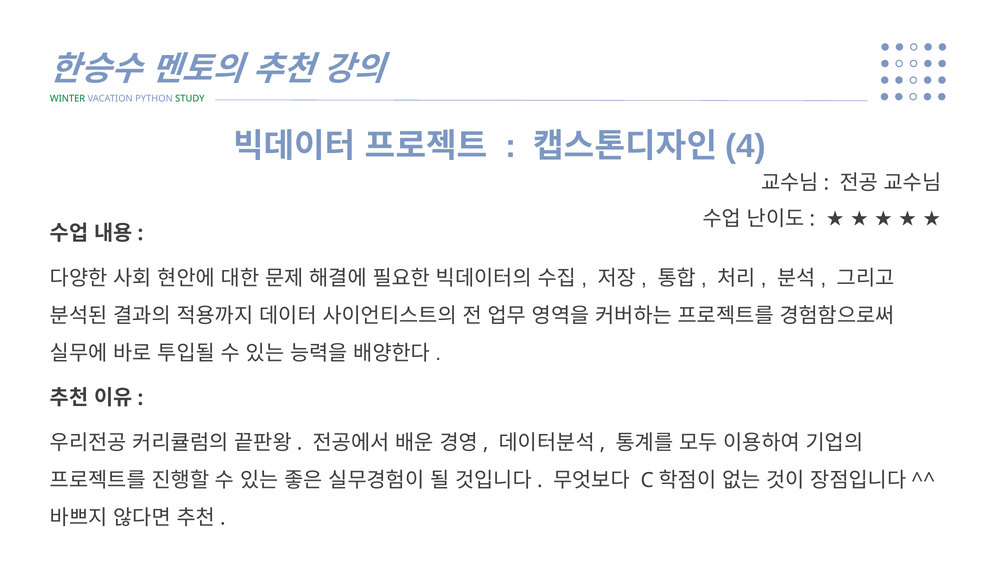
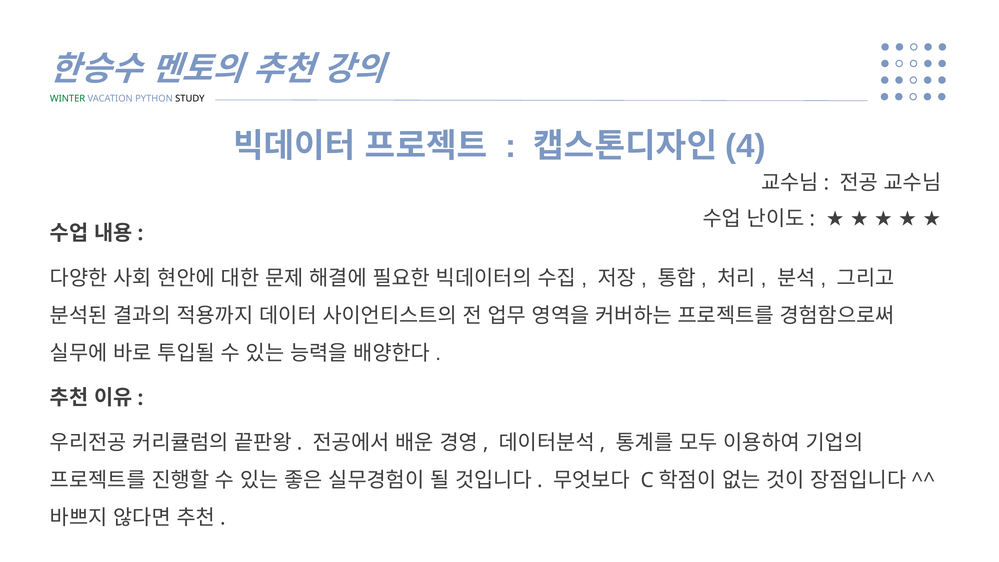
STUDY colour: green -> black (190, 99)
